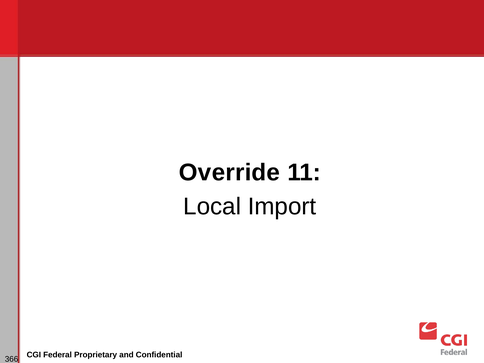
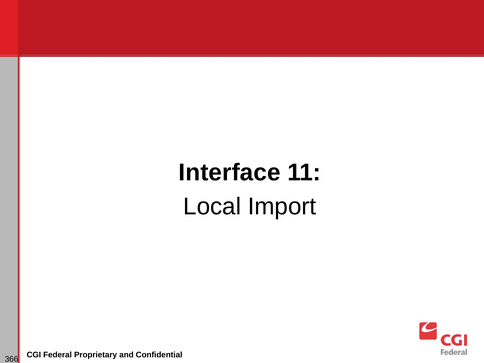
Override: Override -> Interface (230, 173)
